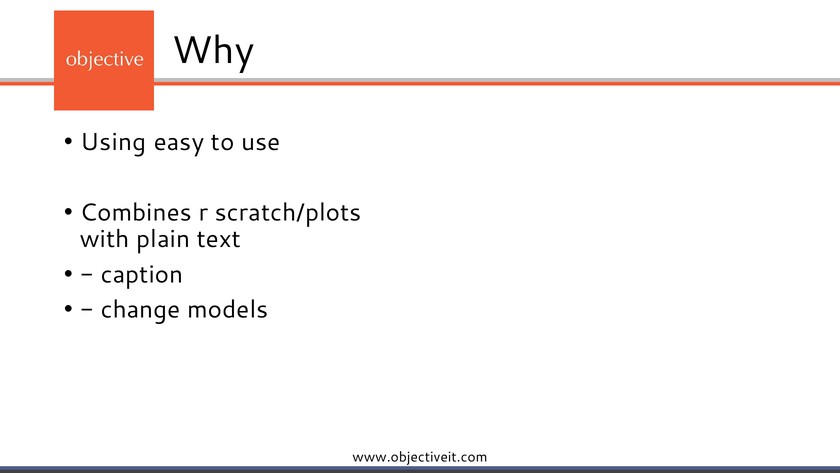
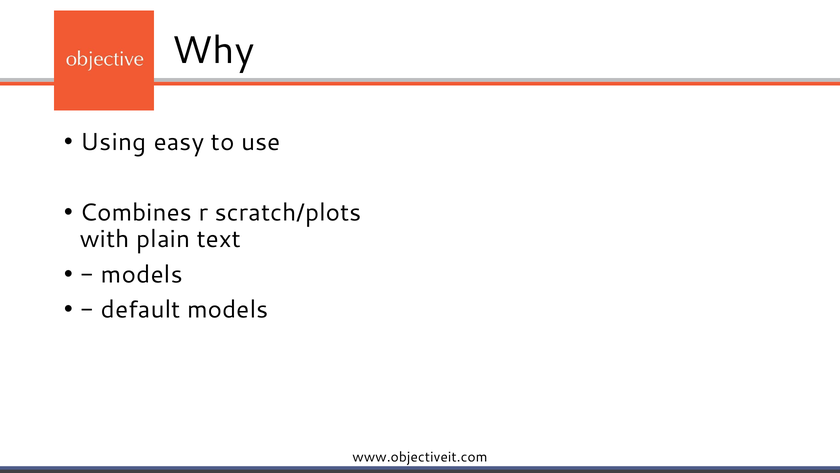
caption: caption -> models (142, 274)
change: change -> default (141, 309)
